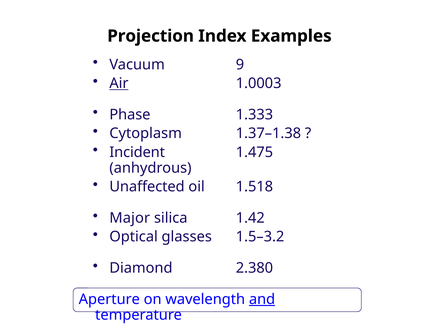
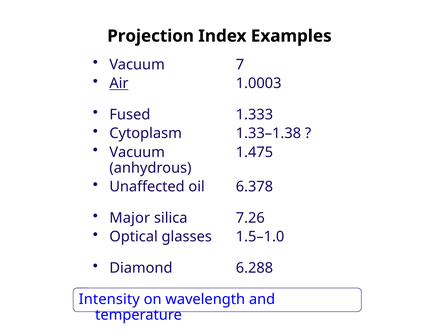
9: 9 -> 7 (240, 64)
Phase: Phase -> Fused (130, 114)
1.37–1.38: 1.37–1.38 -> 1.33–1.38 (268, 133)
Incident: Incident -> Vacuum (137, 152)
1.518: 1.518 -> 6.378 (254, 186)
1.42: 1.42 -> 7.26 (250, 218)
1.5–3.2: 1.5–3.2 -> 1.5–1.0 (260, 236)
2.380: 2.380 -> 6.288 (254, 267)
Aperture: Aperture -> Intensity (109, 298)
and underline: present -> none (262, 298)
